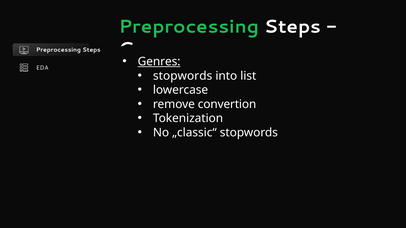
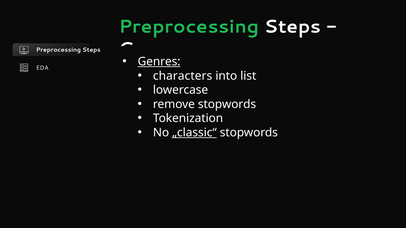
stopwords: stopwords -> characters (183, 76)
remove convertion: convertion -> stopwords (227, 104)
„classic“ underline: none -> present (194, 133)
